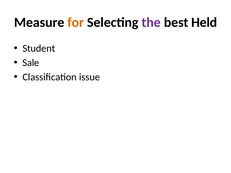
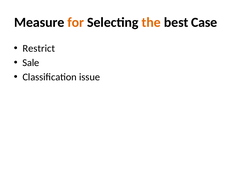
the colour: purple -> orange (151, 22)
Held: Held -> Case (204, 22)
Student: Student -> Restrict (39, 48)
